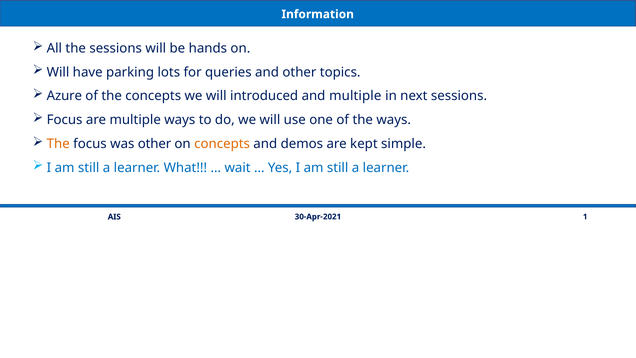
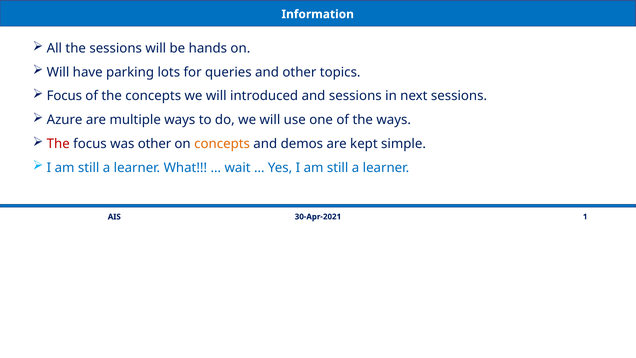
Azure: Azure -> Focus (64, 96)
and multiple: multiple -> sessions (355, 96)
Focus: Focus -> Azure (65, 120)
The colour: orange -> red (58, 144)
